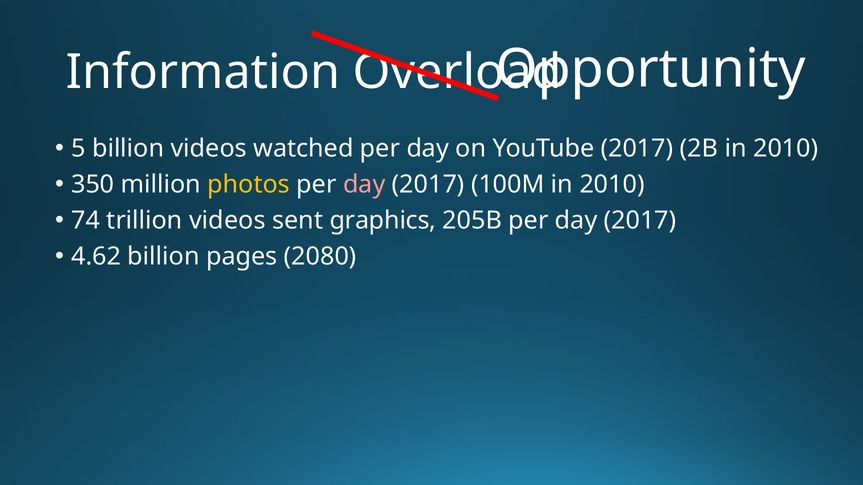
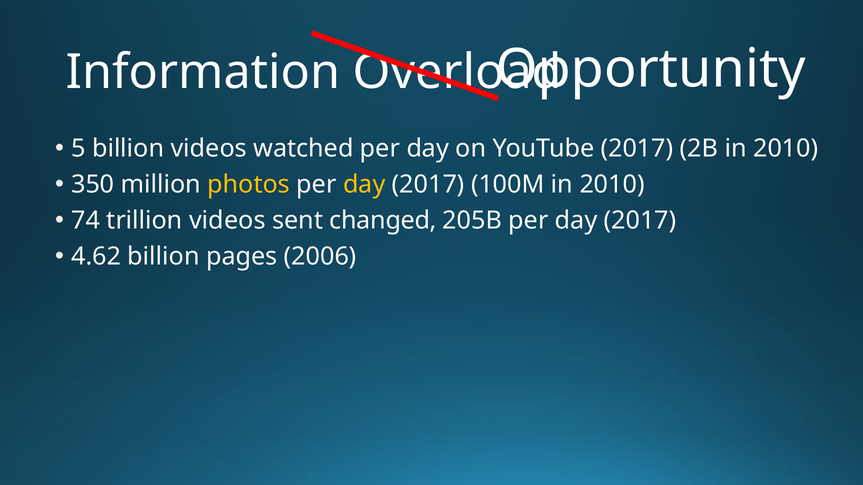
day colour: pink -> yellow (364, 185)
graphics: graphics -> changed (383, 221)
2080: 2080 -> 2006 (320, 257)
